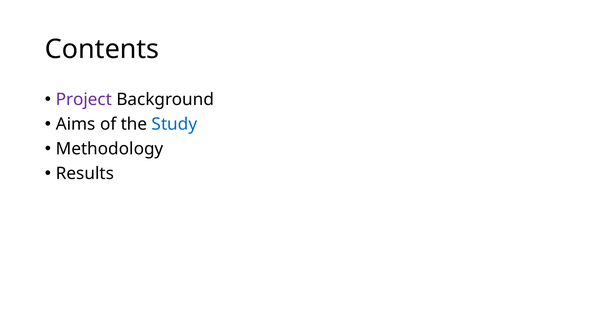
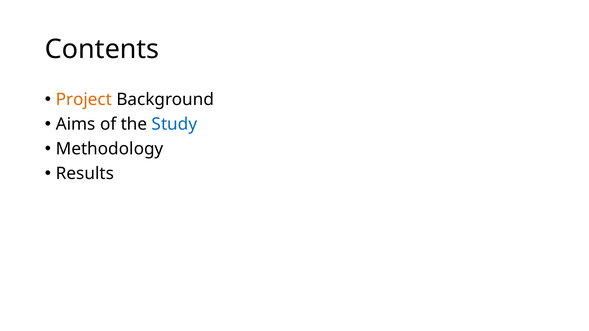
Project colour: purple -> orange (84, 100)
